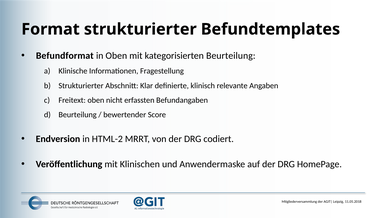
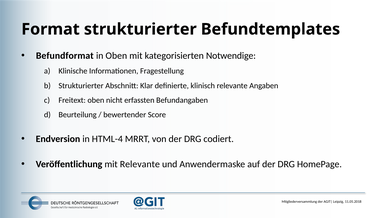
kategorisierten Beurteilung: Beurteilung -> Notwendige (231, 56)
HTML-2: HTML-2 -> HTML-4 (107, 139)
mit Klinischen: Klinischen -> Relevante (140, 164)
